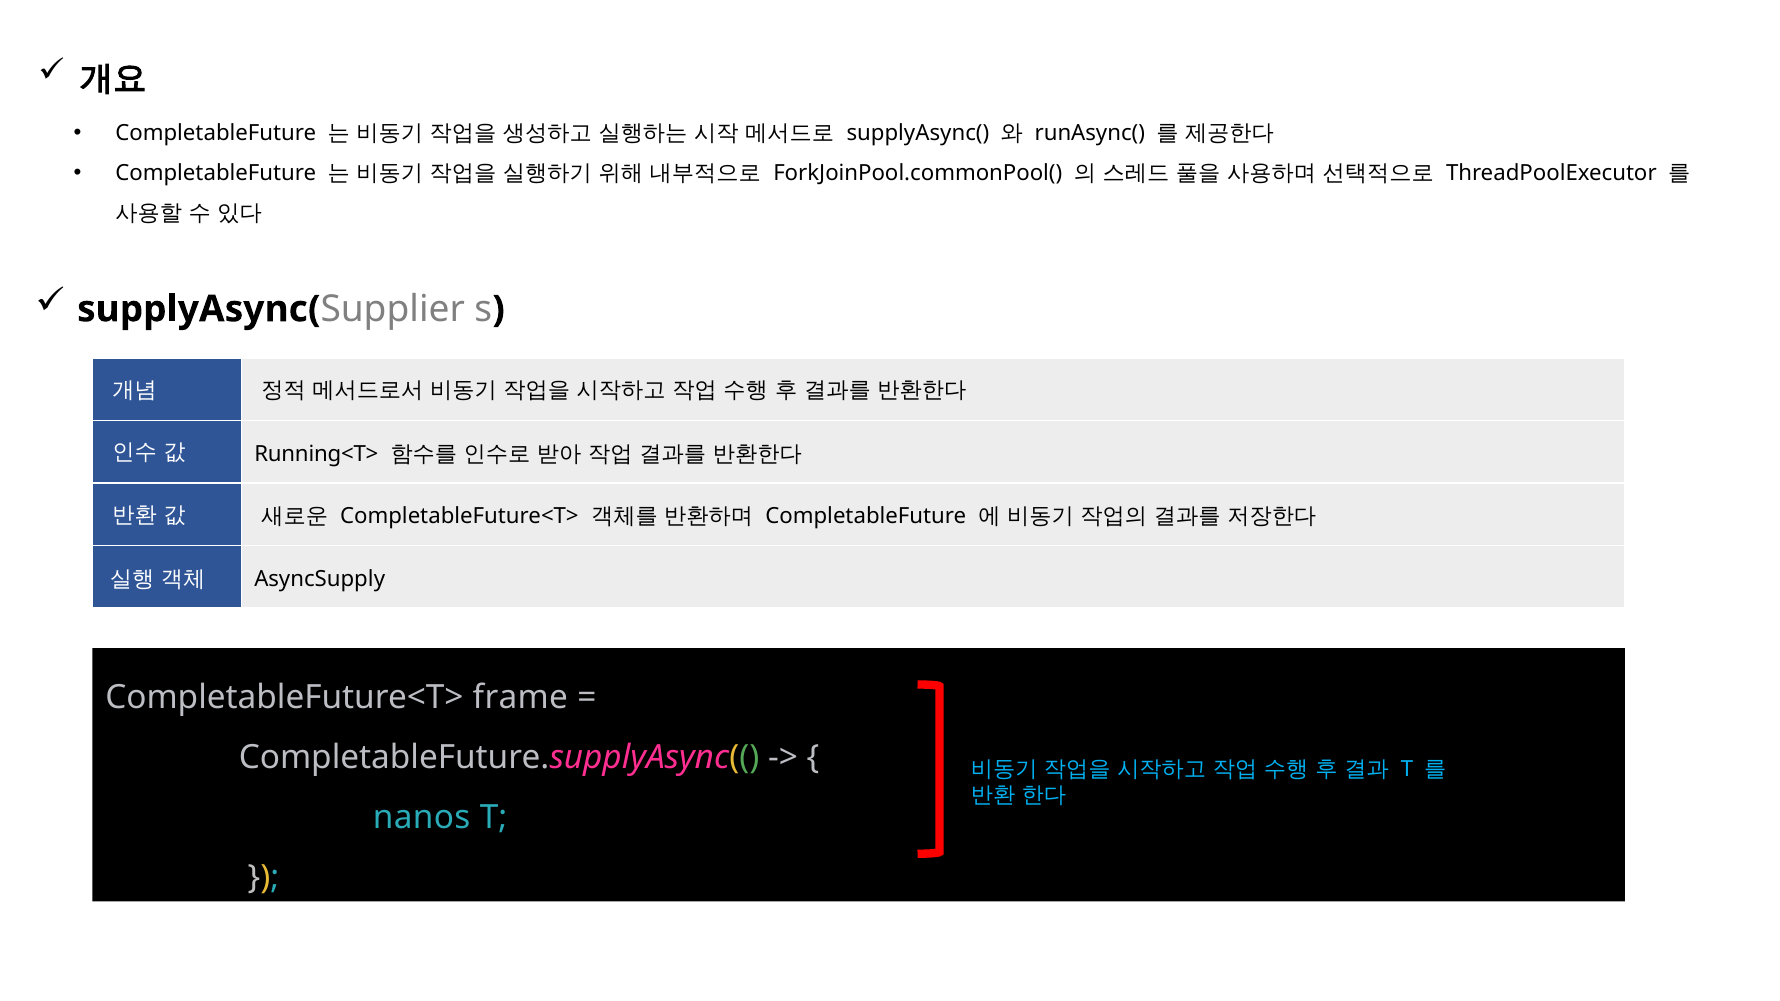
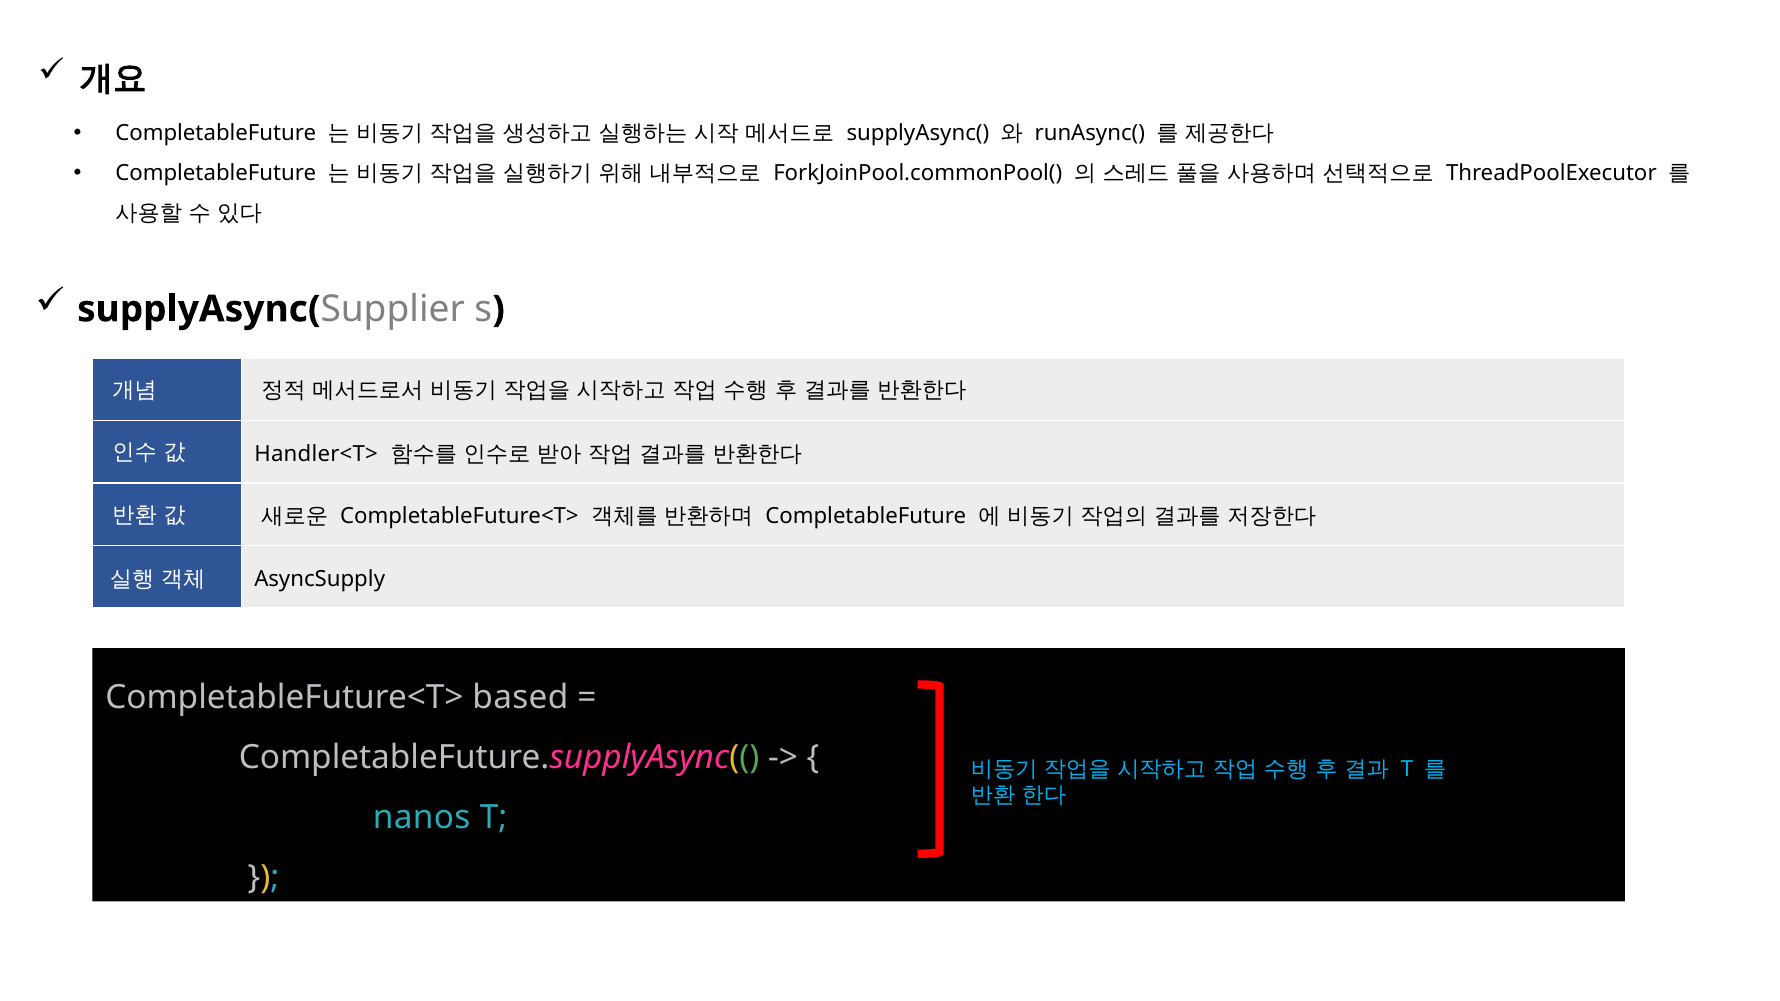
Running<T>: Running<T> -> Handler<T> (316, 454)
frame: frame -> based (520, 697)
